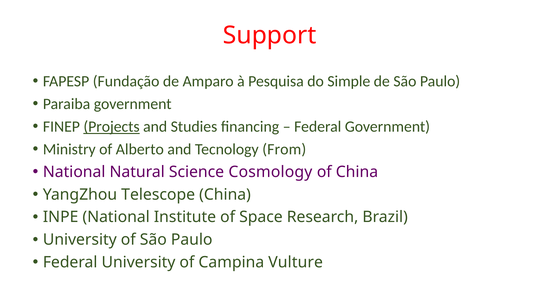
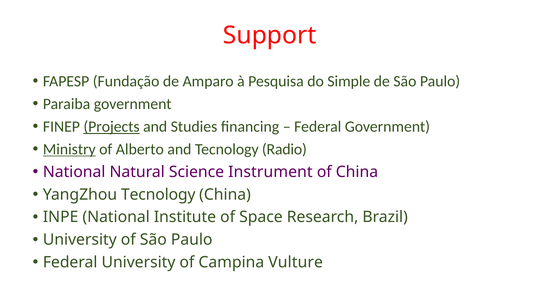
Ministry underline: none -> present (69, 149)
From: From -> Radio (284, 149)
Cosmology: Cosmology -> Instrument (270, 172)
YangZhou Telescope: Telescope -> Tecnology (158, 194)
